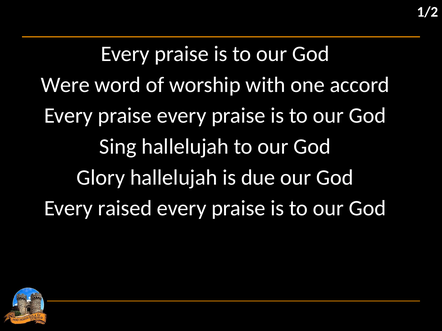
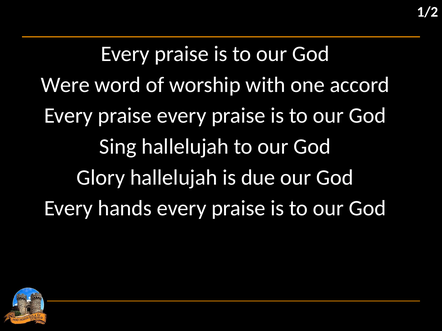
raised: raised -> hands (125, 209)
